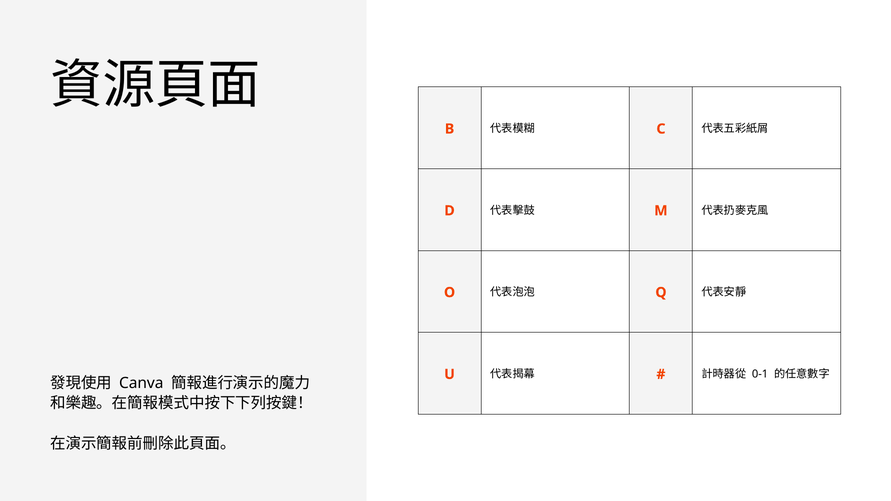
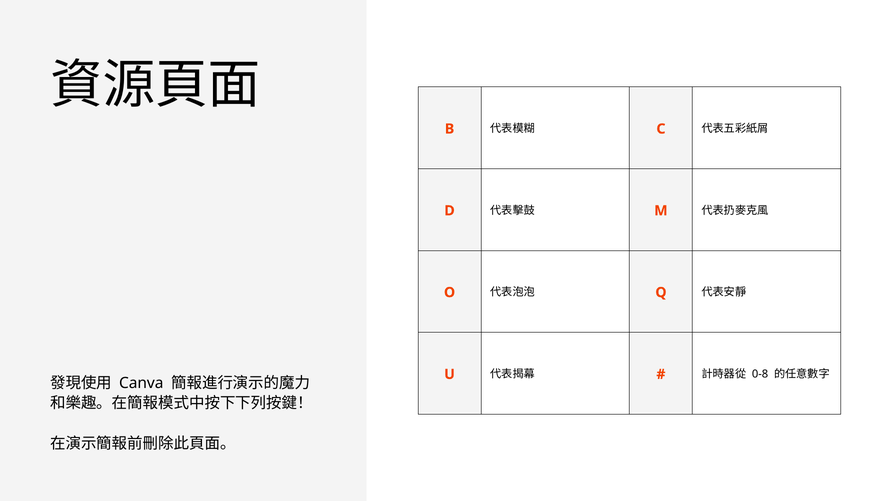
0-1: 0-1 -> 0-8 (760, 374)
